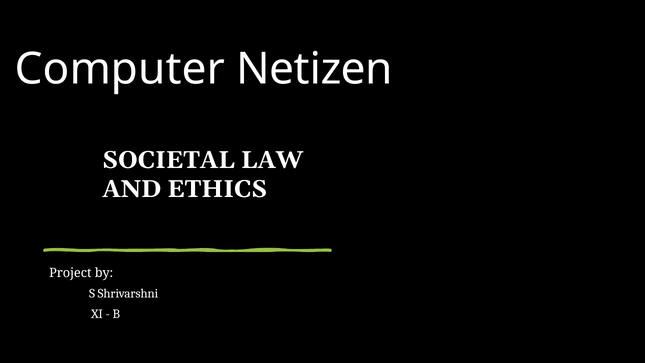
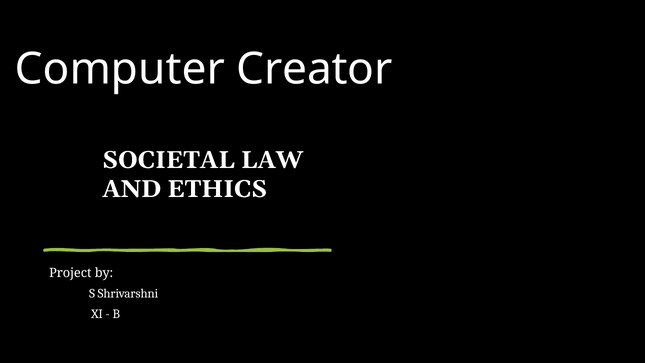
Netizen: Netizen -> Creator (314, 69)
